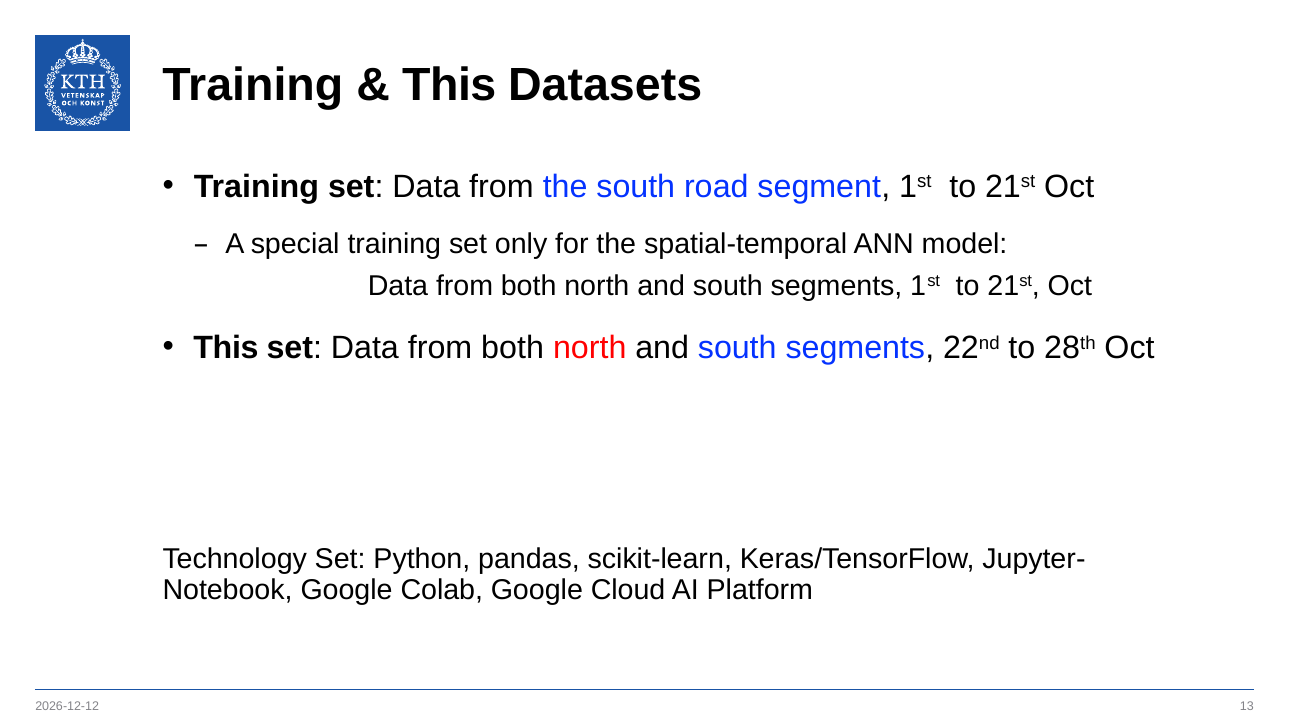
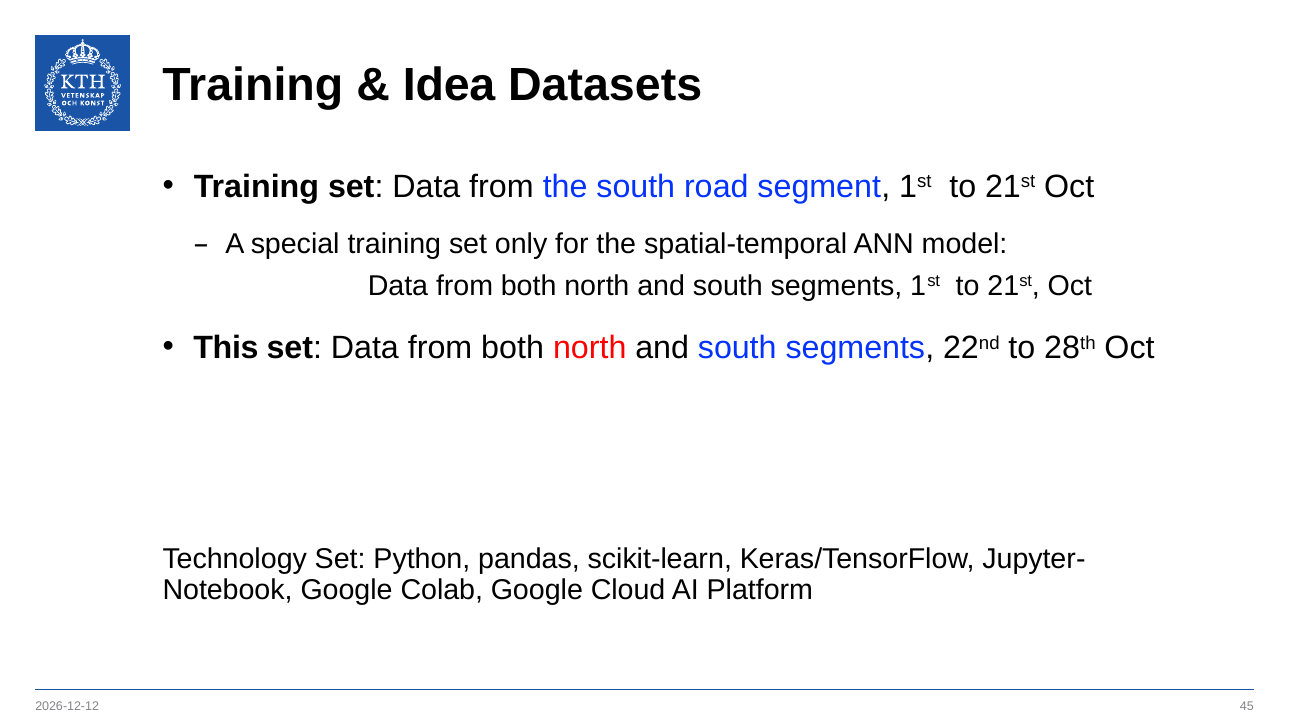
This: This -> Idea (449, 85)
13: 13 -> 45 (1247, 707)
